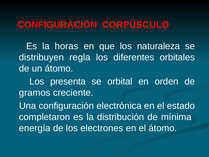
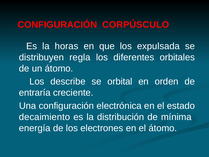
naturaleza: naturaleza -> expulsada (158, 46)
presenta: presenta -> describe (68, 81)
gramos: gramos -> entraría (35, 93)
completaron: completaron -> decaimiento (44, 117)
